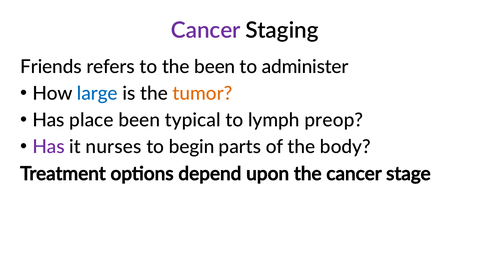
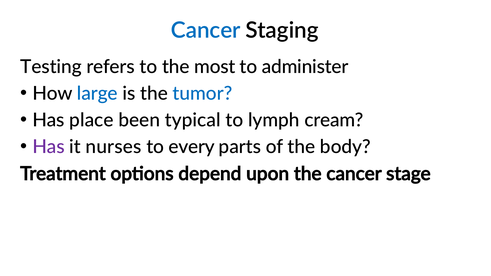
Cancer colour: purple -> blue (206, 30)
Friends: Friends -> Testing (51, 67)
the been: been -> most (215, 67)
tumor colour: orange -> blue (202, 94)
preop: preop -> cream (334, 120)
begin: begin -> every (192, 147)
